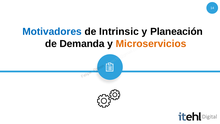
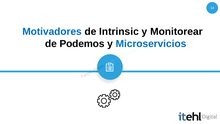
Planeación: Planeación -> Monitorear (176, 32)
Demanda: Demanda -> Podemos (82, 44)
Microservicios colour: orange -> blue (151, 44)
